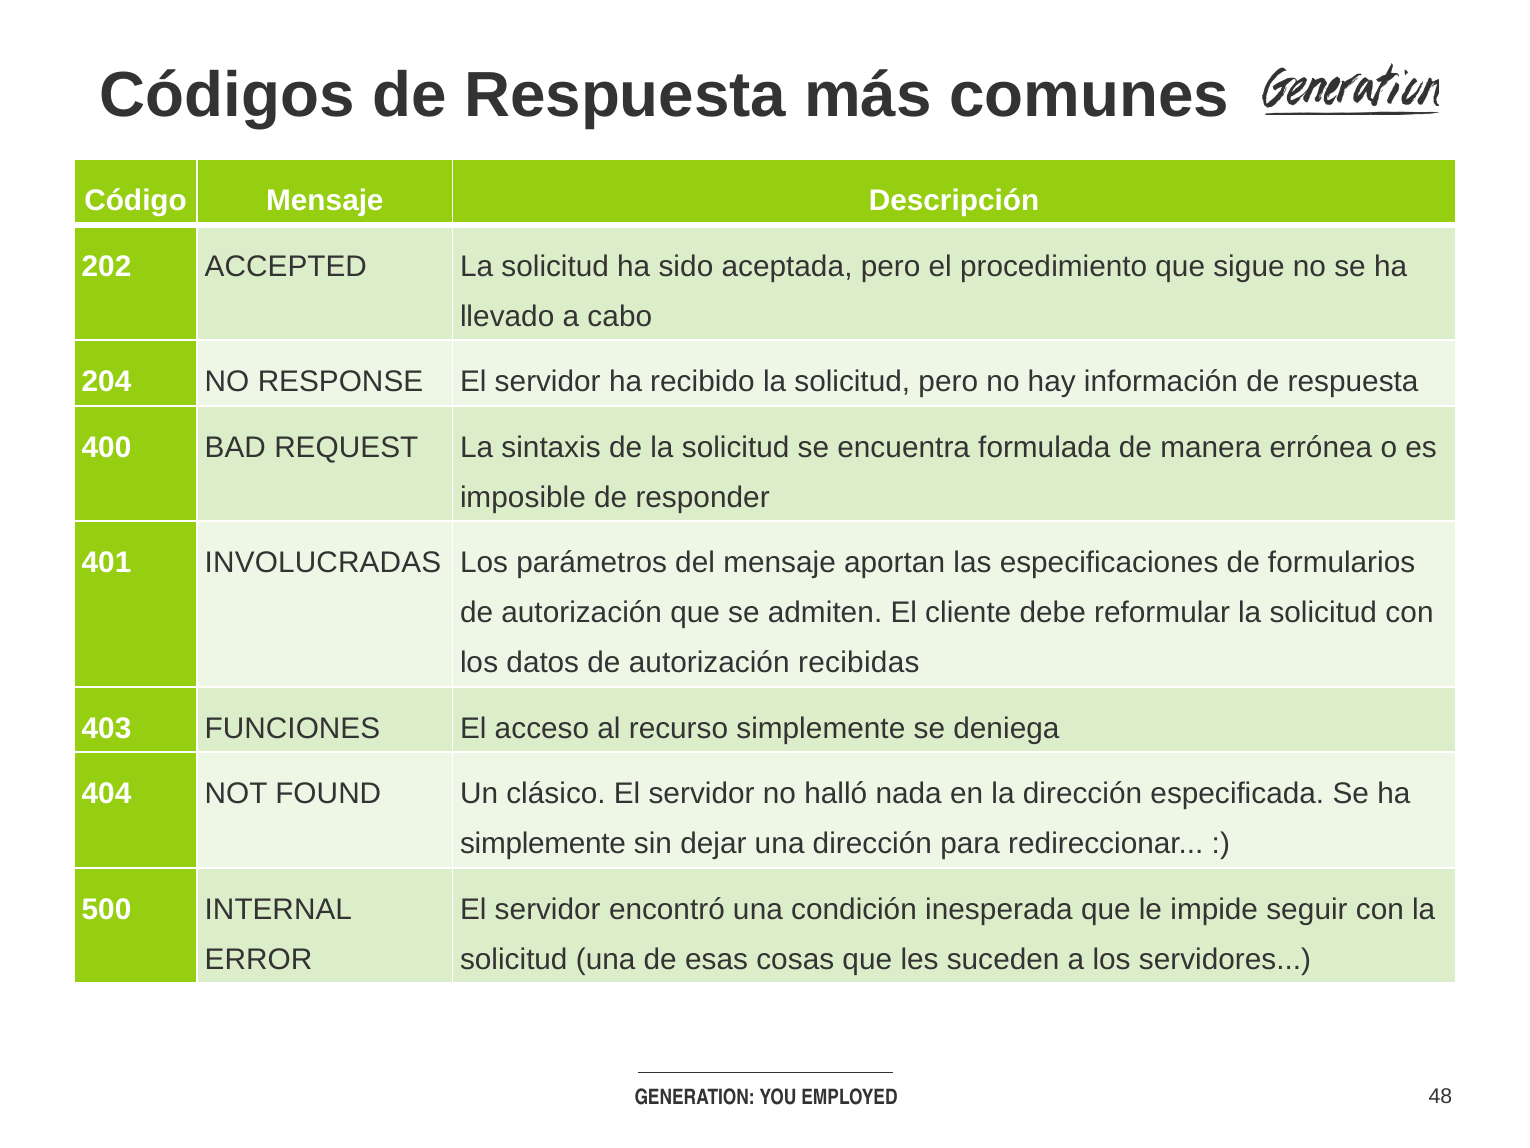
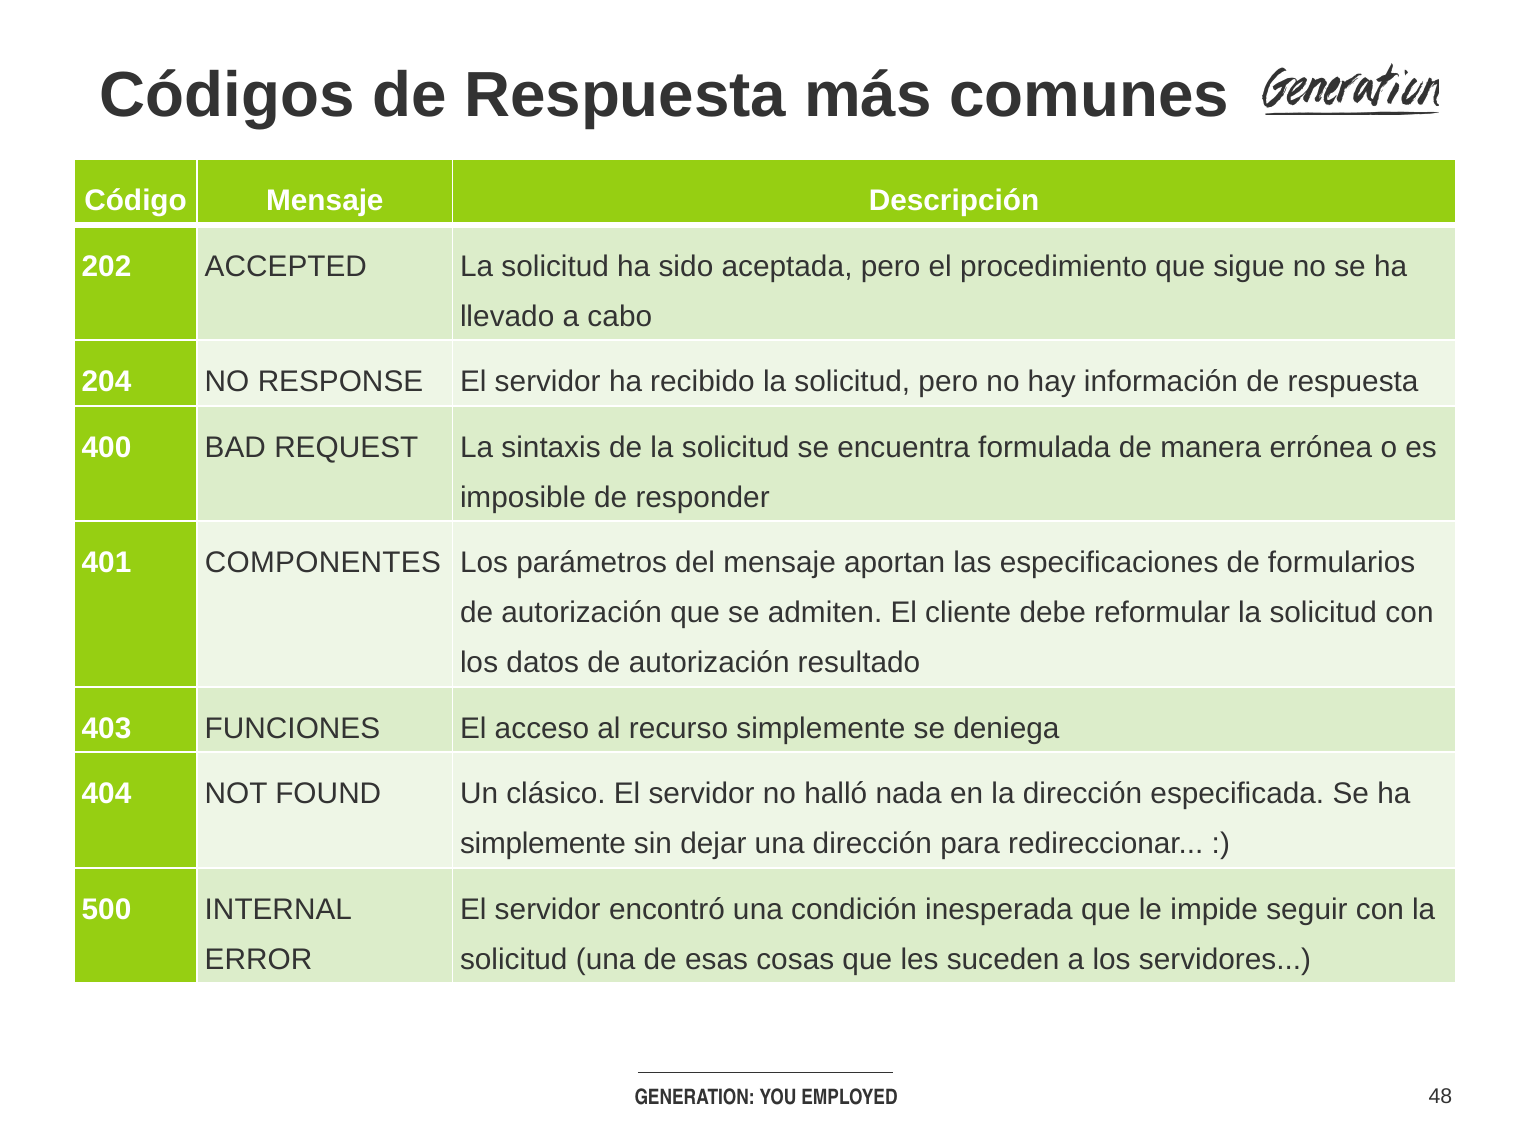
INVOLUCRADAS: INVOLUCRADAS -> COMPONENTES (323, 563)
recibidas: recibidas -> resultado (859, 663)
